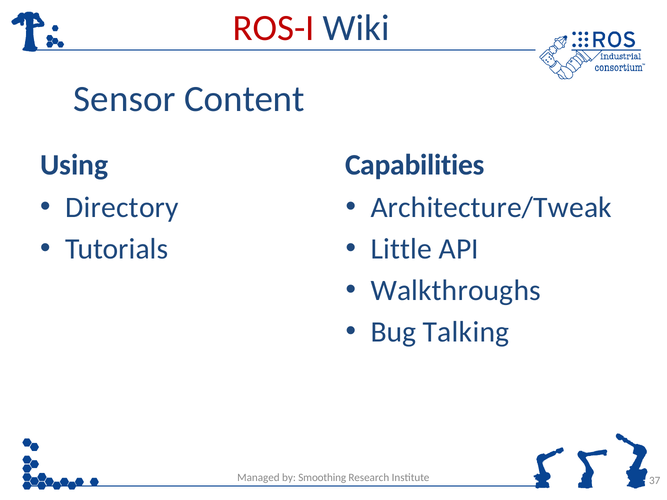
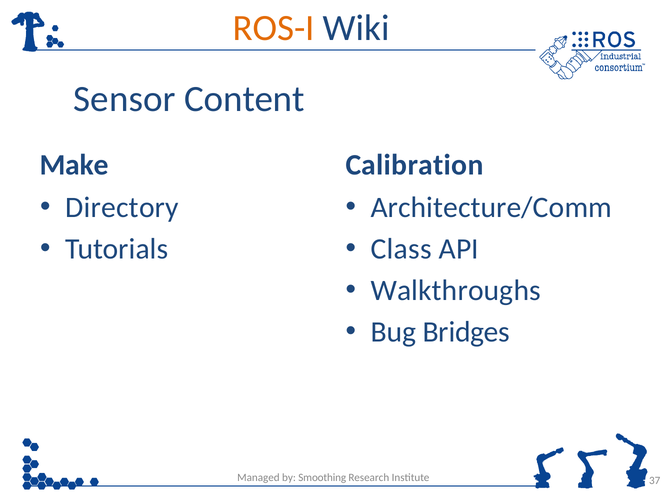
ROS-I colour: red -> orange (274, 28)
Using: Using -> Make (74, 165)
Capabilities: Capabilities -> Calibration (414, 165)
Architecture/Tweak: Architecture/Tweak -> Architecture/Comm (491, 207)
Little: Little -> Class (401, 249)
Talking: Talking -> Bridges (466, 332)
